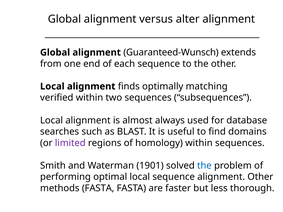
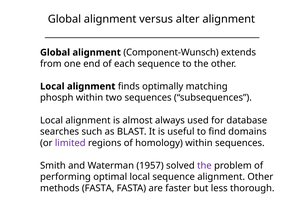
Guaranteed-Wunsch: Guaranteed-Wunsch -> Component-Wunsch (171, 53)
verified: verified -> phosph (57, 98)
1901: 1901 -> 1957 (150, 166)
the colour: blue -> purple (204, 166)
